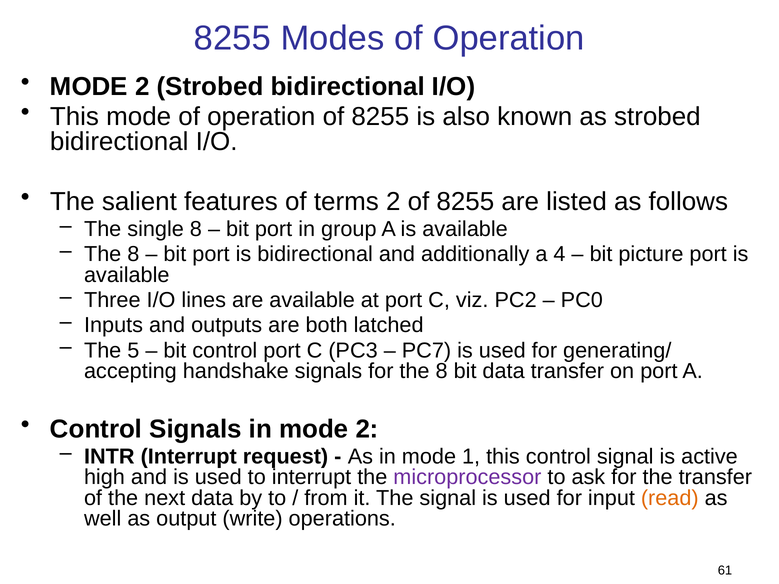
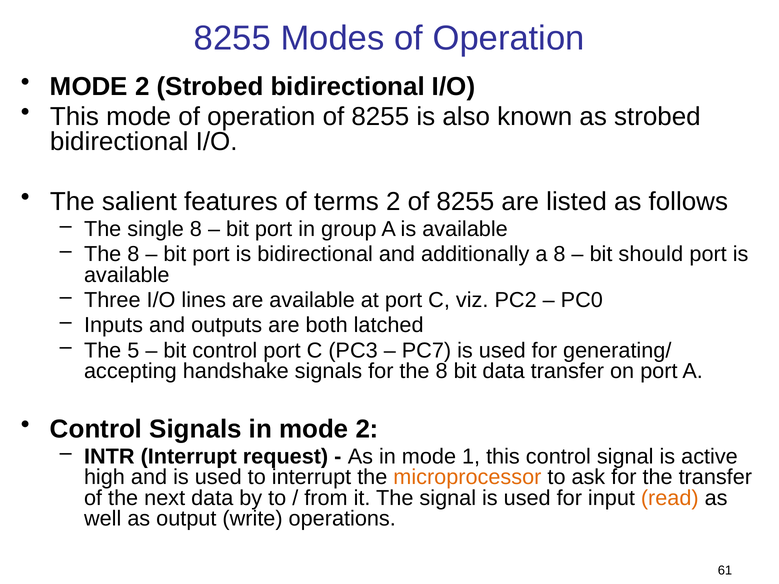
a 4: 4 -> 8 (559, 254)
picture: picture -> should (651, 254)
microprocessor colour: purple -> orange (467, 477)
